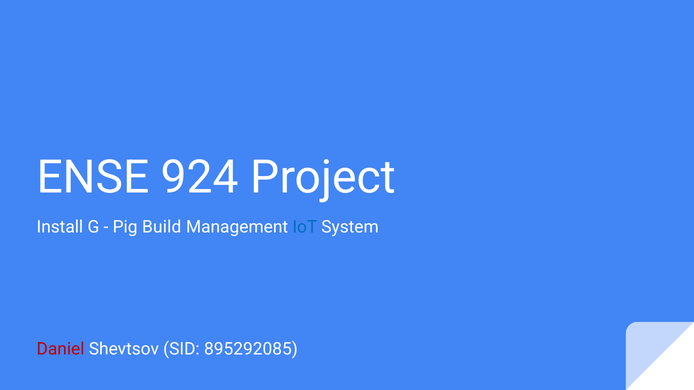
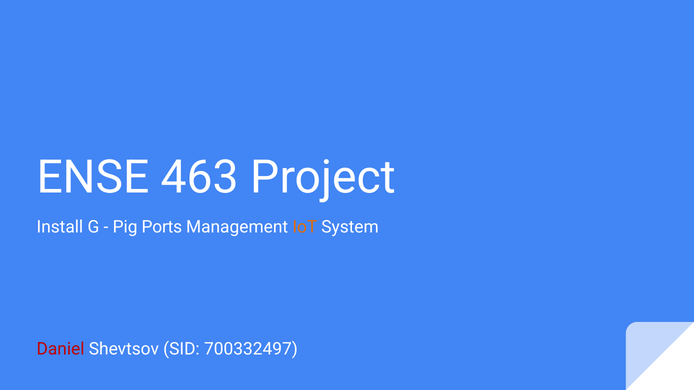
924: 924 -> 463 (200, 177)
Build: Build -> Ports (162, 228)
IoT colour: blue -> orange (305, 228)
895292085: 895292085 -> 700332497 (251, 349)
